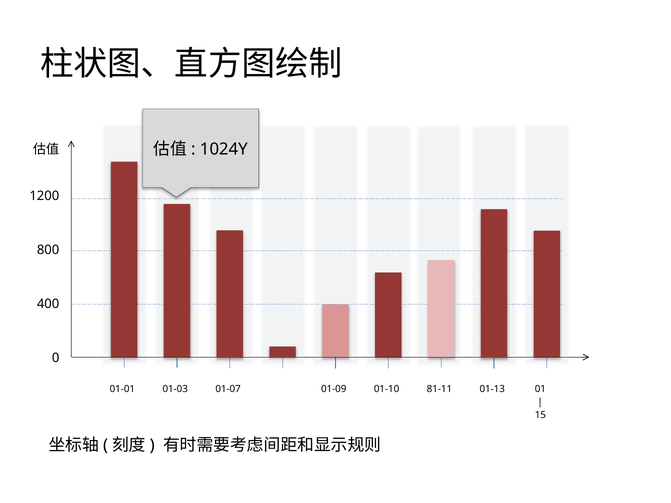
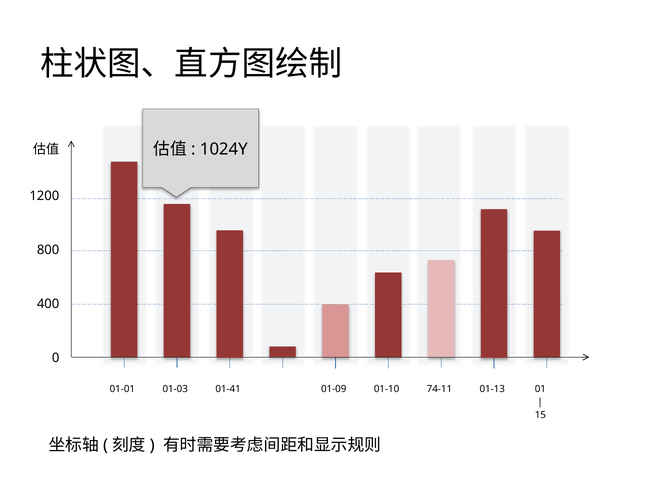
01-07: 01-07 -> 01-41 (228, 389)
81-11: 81-11 -> 74-11 (439, 389)
